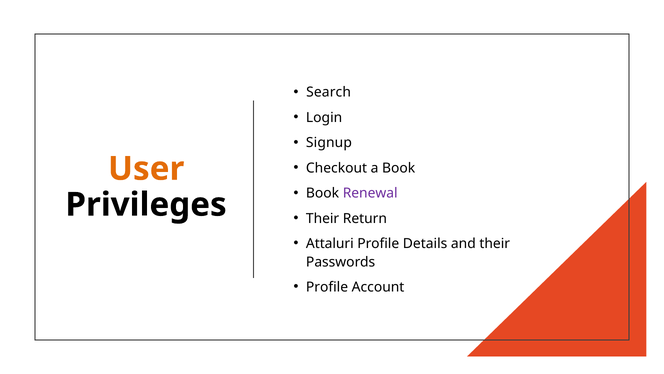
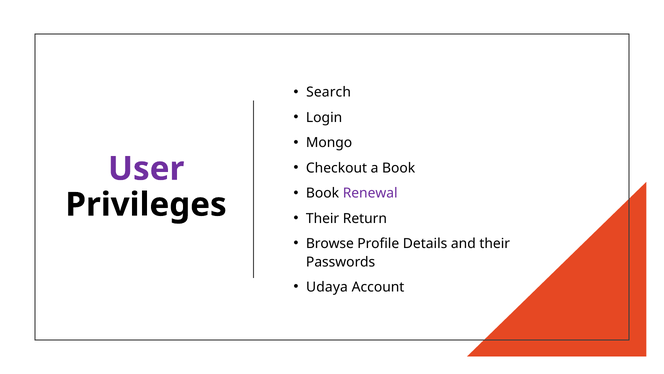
Signup: Signup -> Mongo (329, 143)
User colour: orange -> purple (146, 169)
Attaluri: Attaluri -> Browse (330, 243)
Profile: Profile -> Udaya (327, 287)
